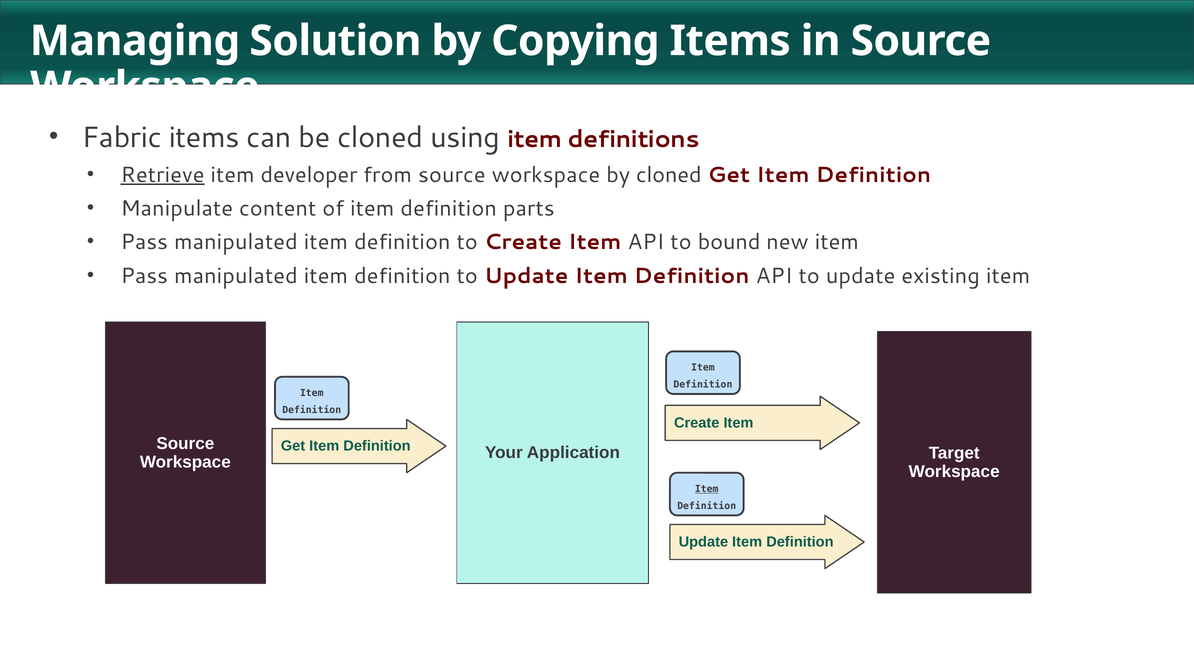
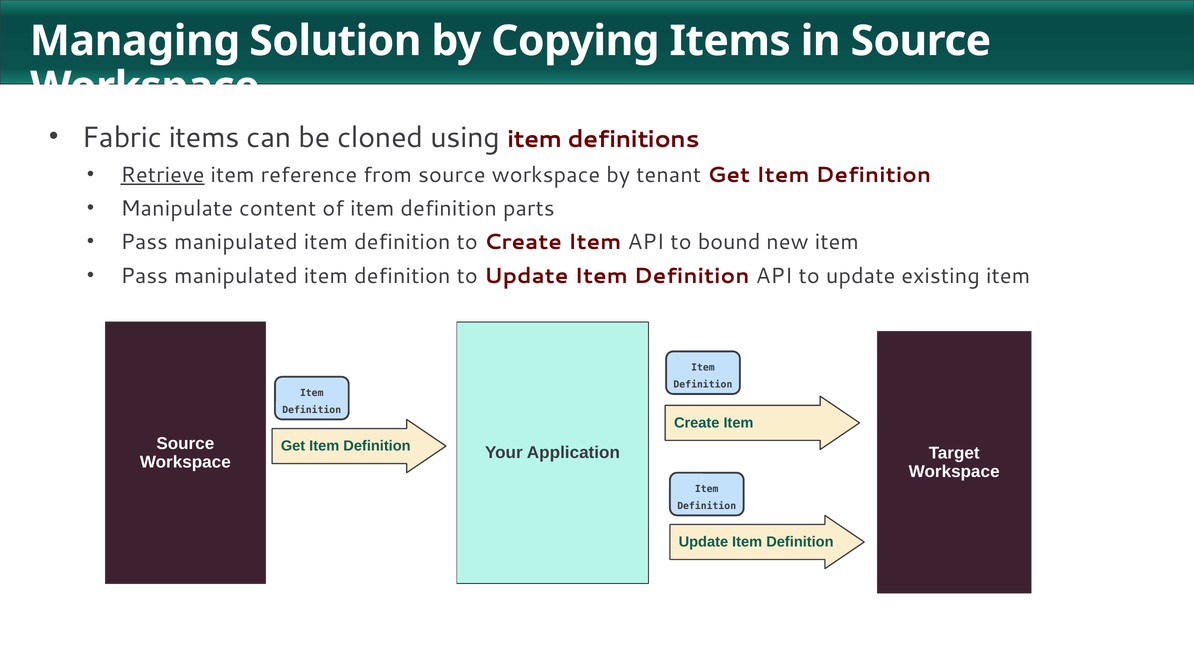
developer: developer -> reference (309, 175)
by cloned: cloned -> tenant (669, 175)
Item underline: present -> none (707, 489)
